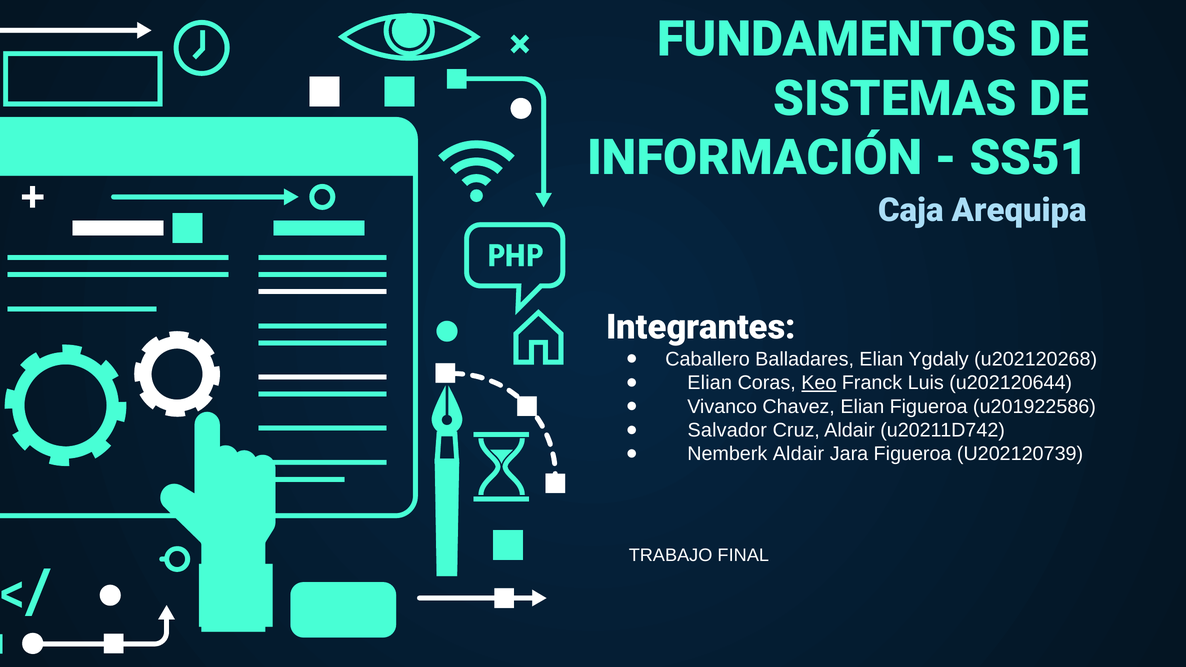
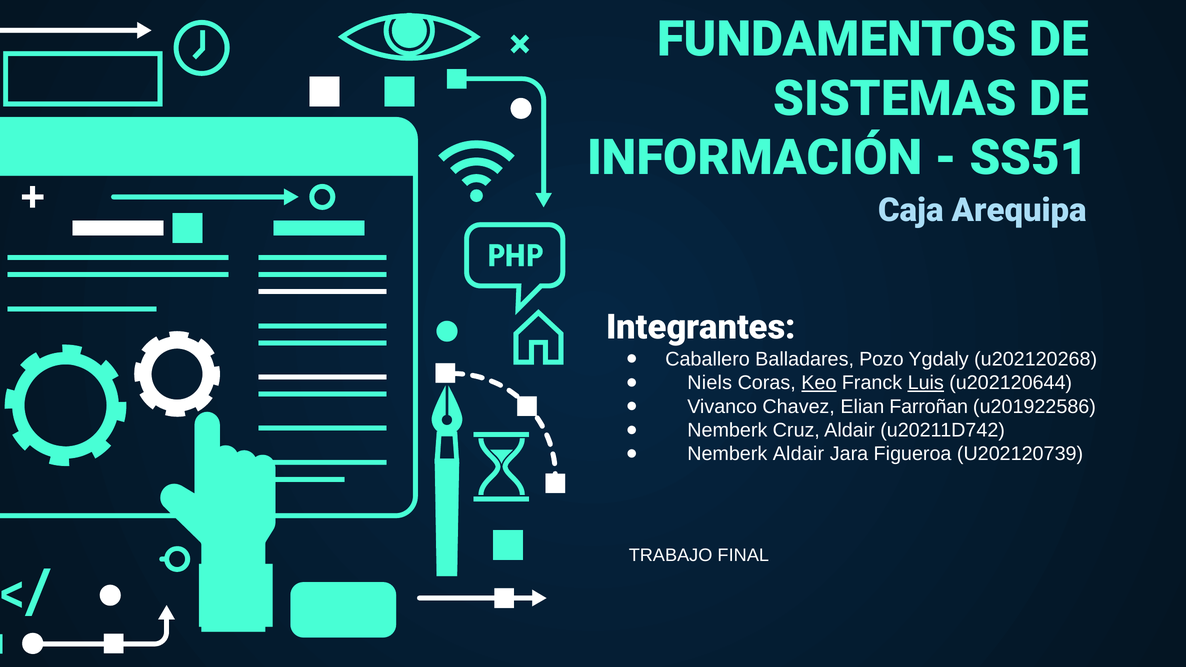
Balladares Elian: Elian -> Pozo (881, 359)
Elian: Elian -> Niels (710, 383)
Luis underline: none -> present (926, 383)
Elian Figueroa: Figueroa -> Farroñan (929, 407)
Salvador: Salvador -> Nemberk (727, 430)
